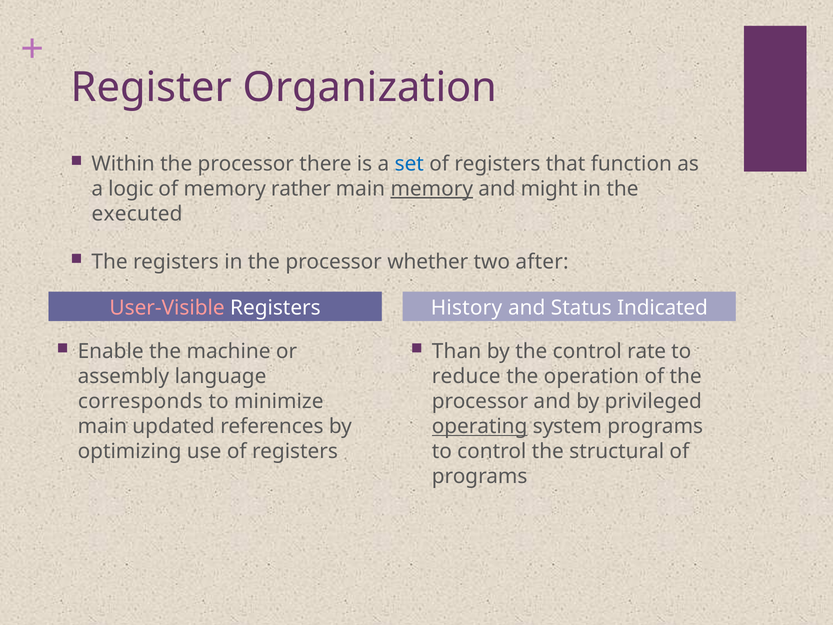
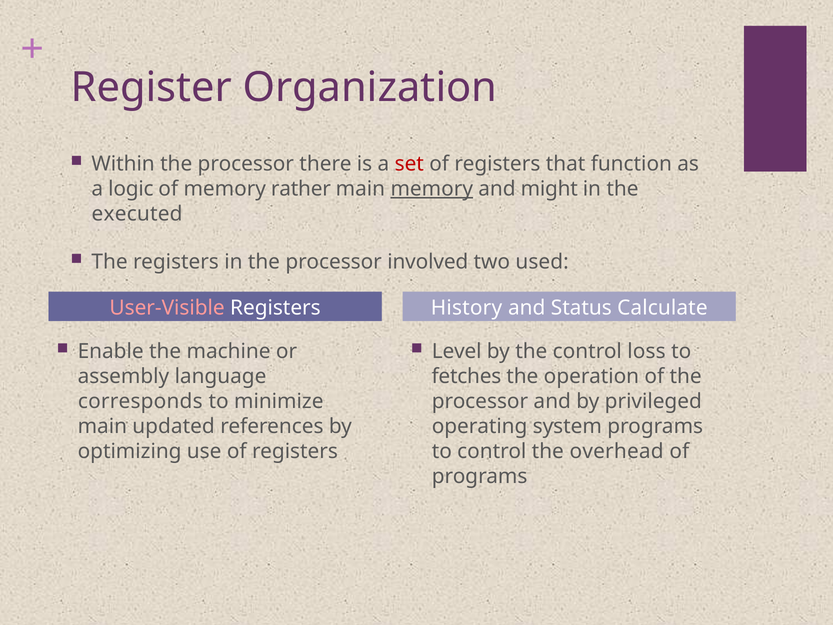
set colour: blue -> red (409, 164)
whether: whether -> involved (428, 262)
after: after -> used (542, 262)
Indicated: Indicated -> Calculate (662, 308)
Than: Than -> Level (457, 351)
rate: rate -> loss (646, 351)
reduce: reduce -> fetches (466, 376)
operating underline: present -> none (480, 426)
structural: structural -> overhead (617, 451)
